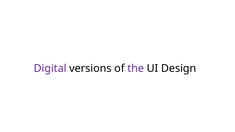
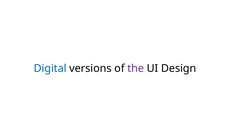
Digital colour: purple -> blue (50, 69)
